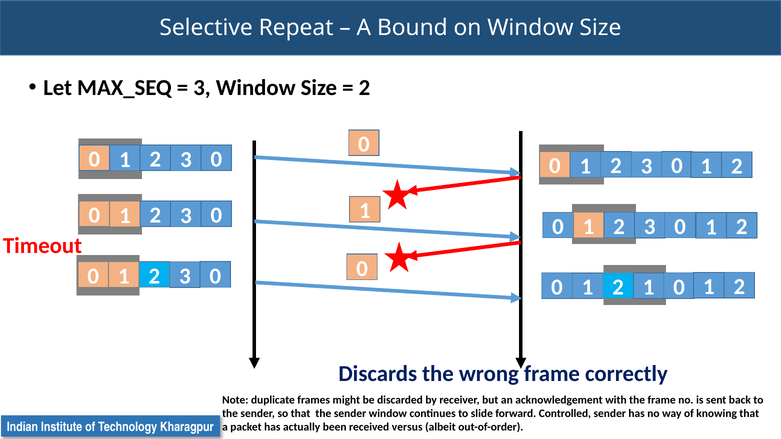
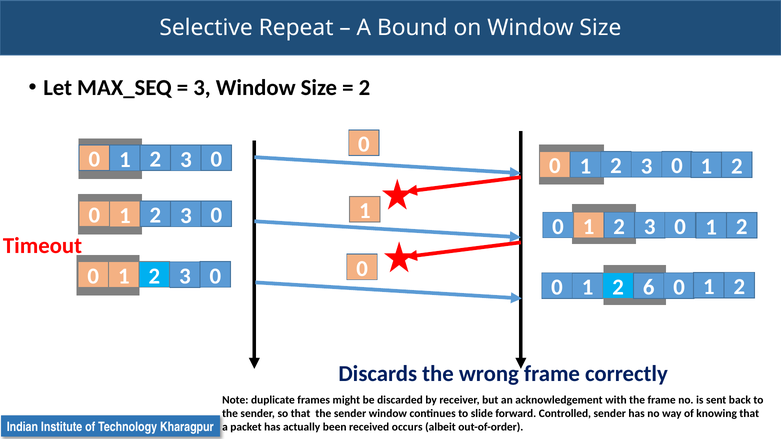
0 1 2 1: 1 -> 6 (649, 288)
versus: versus -> occurs (407, 427)
